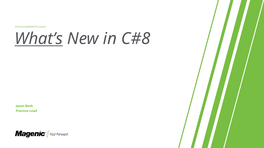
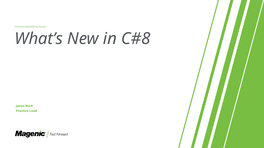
What’s underline: present -> none (39, 39)
